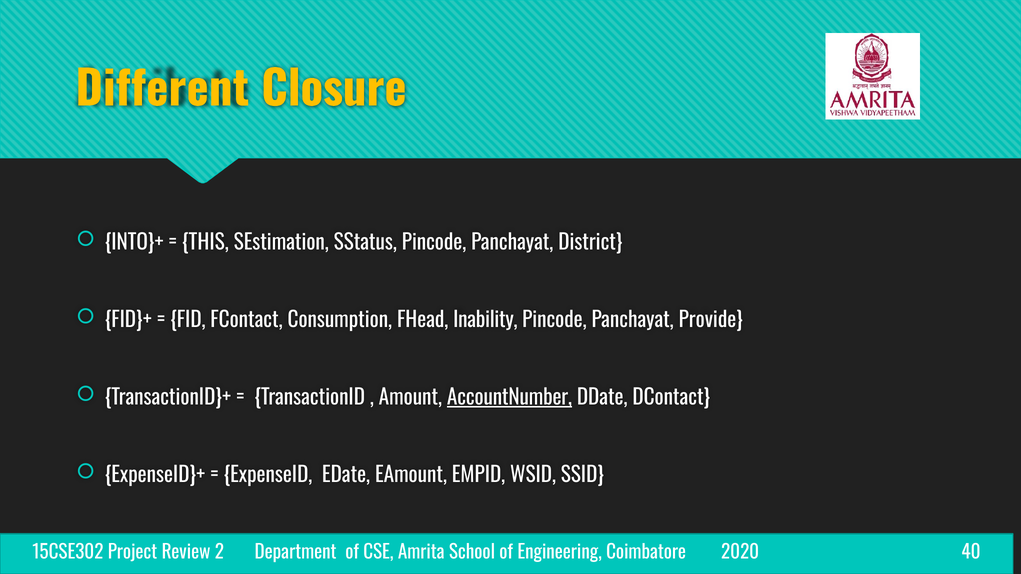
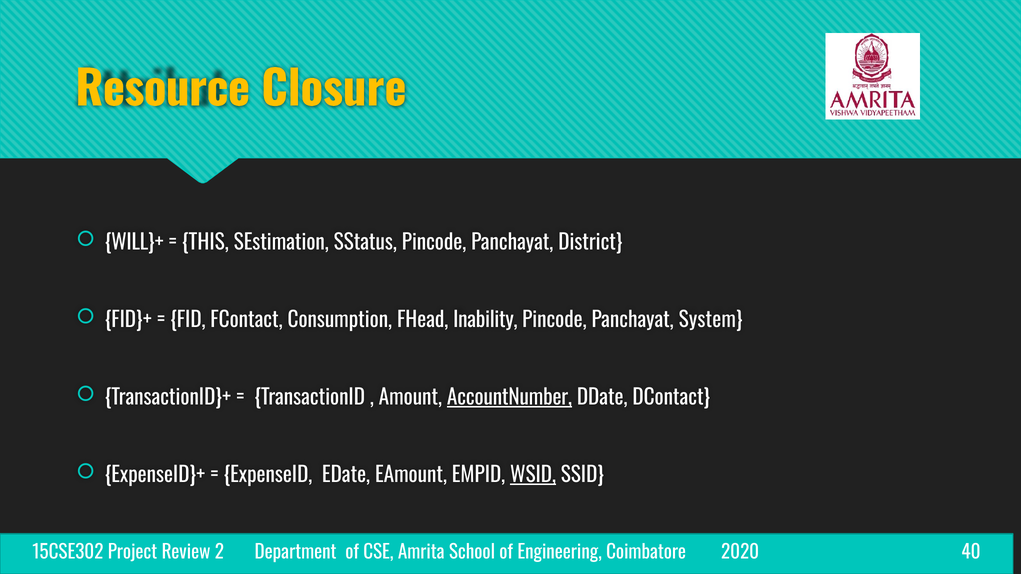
Different: Different -> Resource (163, 90)
INTO}+: INTO}+ -> WILL}+ (134, 243)
Provide: Provide -> System (711, 320)
WSID underline: none -> present (533, 475)
